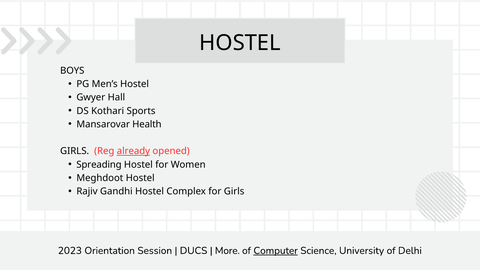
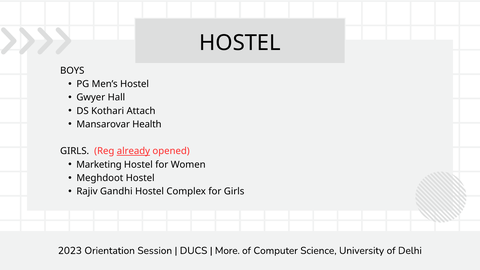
Sports: Sports -> Attach (141, 111)
Spreading: Spreading -> Marketing (99, 165)
Computer underline: present -> none (276, 251)
